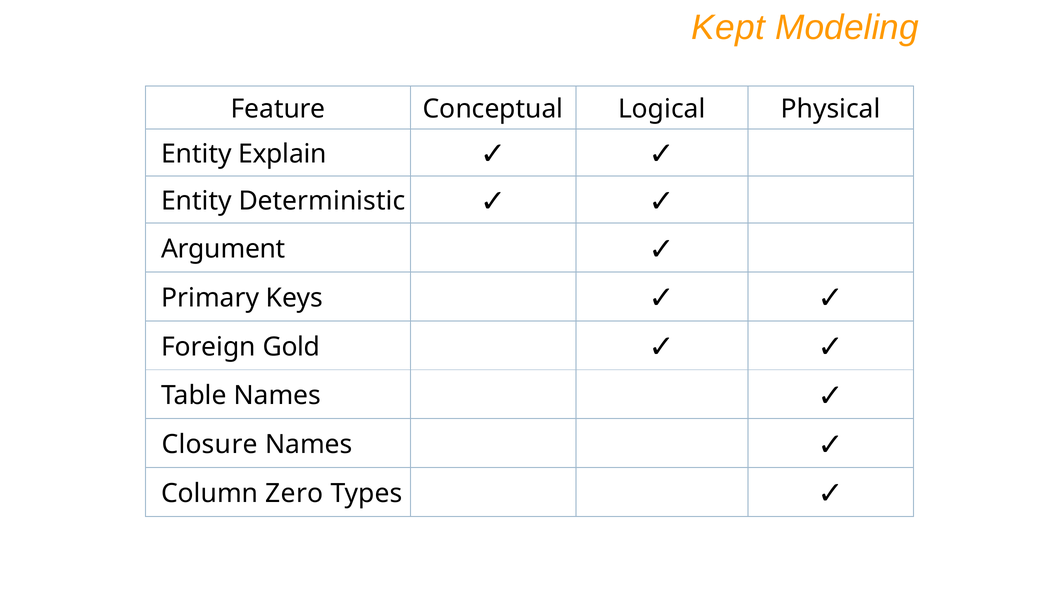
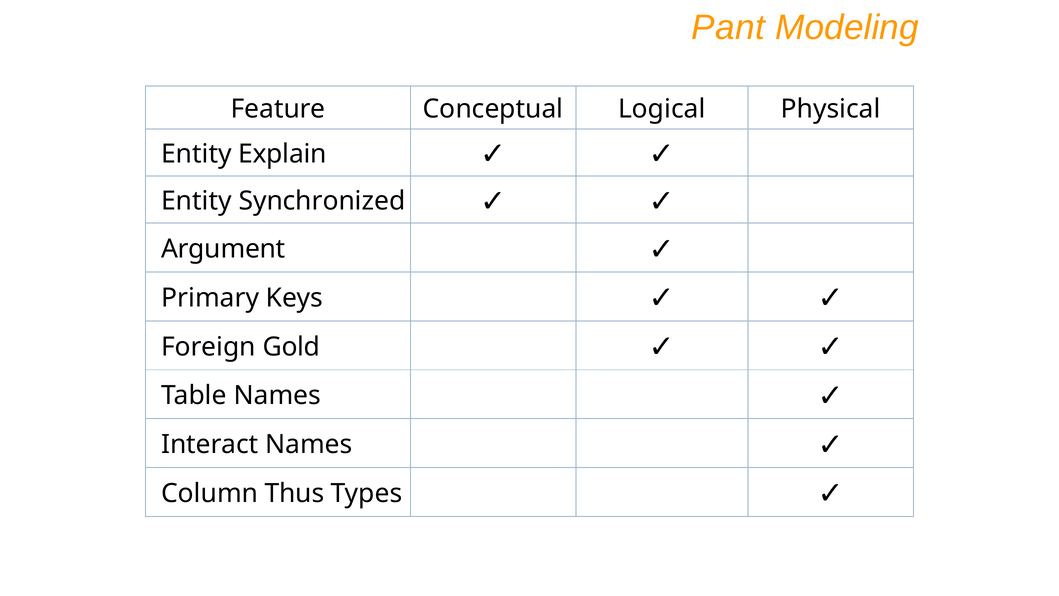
Kept: Kept -> Pant (728, 28)
Deterministic: Deterministic -> Synchronized (322, 201)
Closure: Closure -> Interact (210, 444)
Zero: Zero -> Thus (295, 493)
